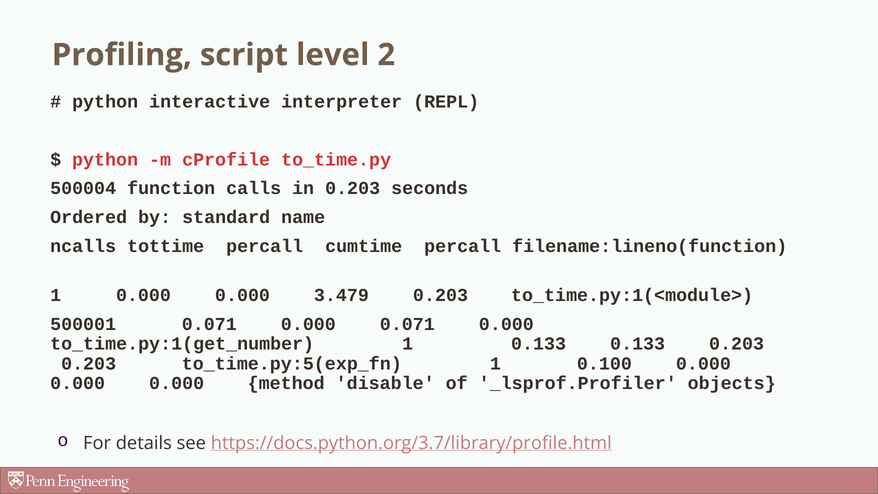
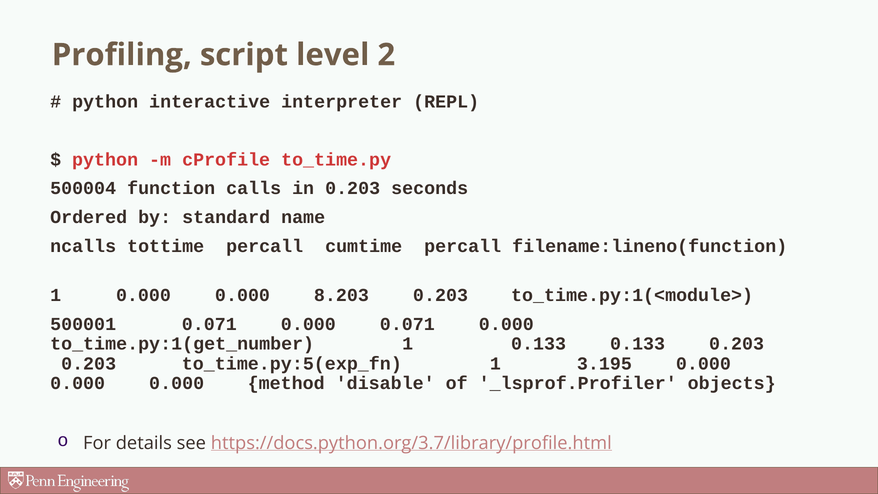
3.479: 3.479 -> 8.203 (341, 295)
0.100: 0.100 -> 3.195 (604, 363)
